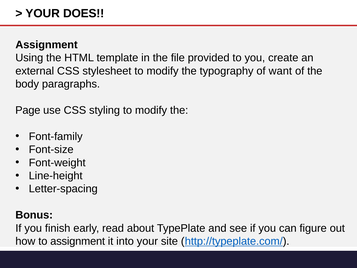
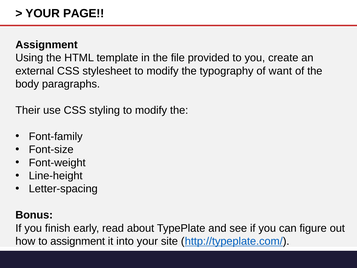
DOES: DOES -> PAGE (84, 14)
Page: Page -> Their (28, 110)
